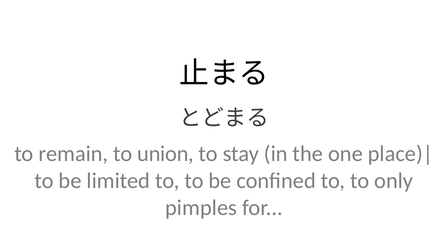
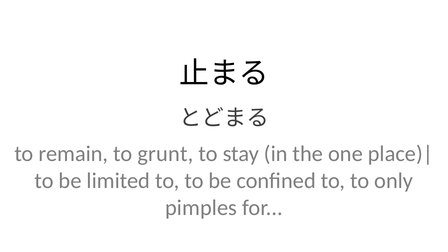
union: union -> grunt (165, 154)
